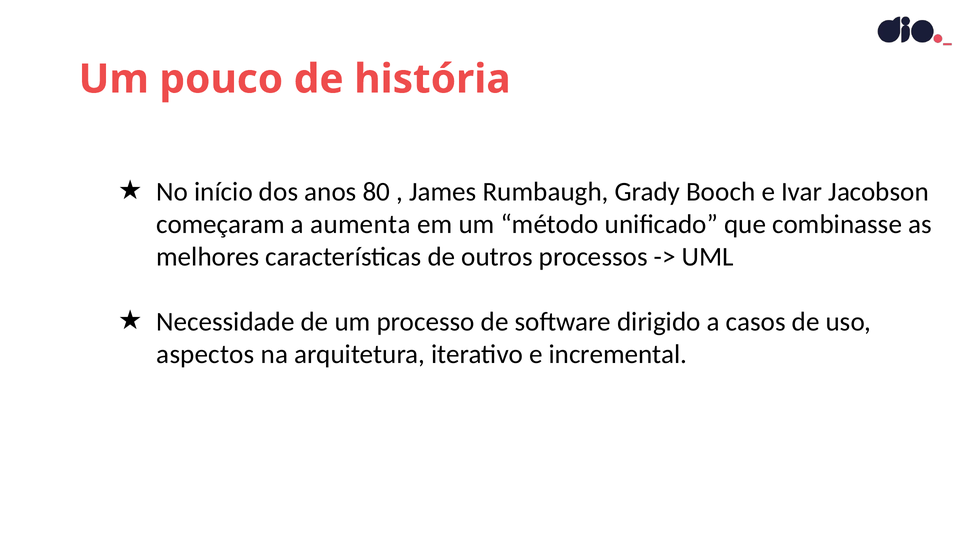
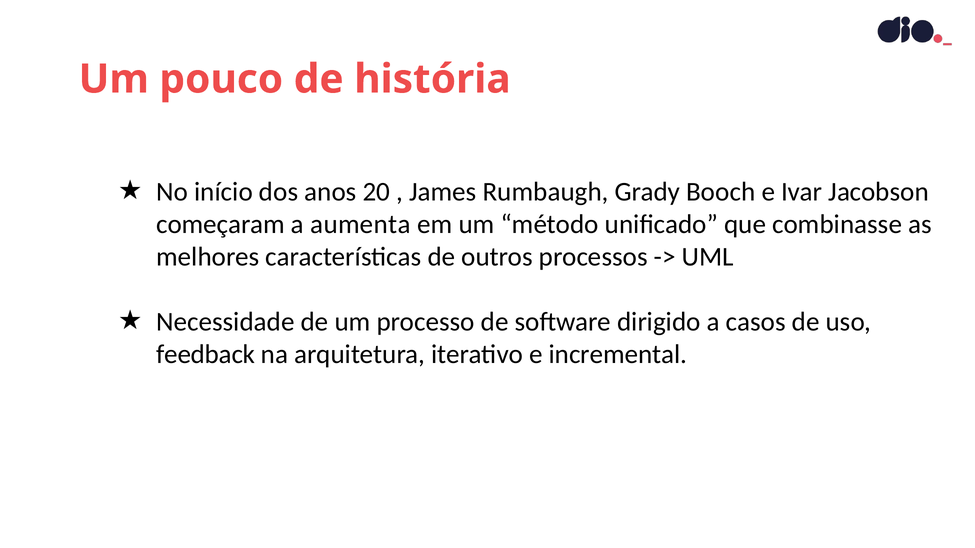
80: 80 -> 20 (376, 192)
aspectos: aspectos -> feedback (206, 355)
